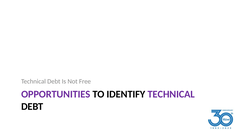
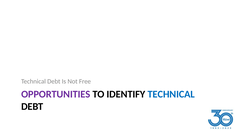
TECHNICAL colour: purple -> blue (171, 94)
